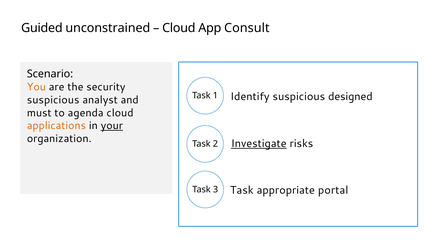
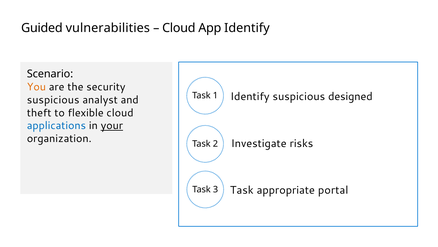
unconstrained: unconstrained -> vulnerabilities (108, 28)
App Consult: Consult -> Identify (247, 28)
must: must -> theft (39, 113)
agenda: agenda -> flexible (86, 113)
applications colour: orange -> blue (56, 125)
Investigate underline: present -> none (259, 143)
